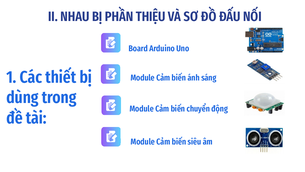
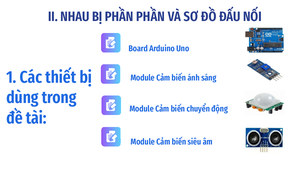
PHẦN THIỆU: THIỆU -> PHẦN (150, 17)
